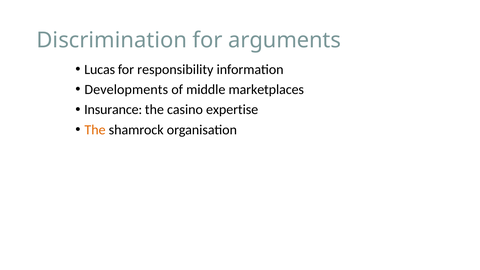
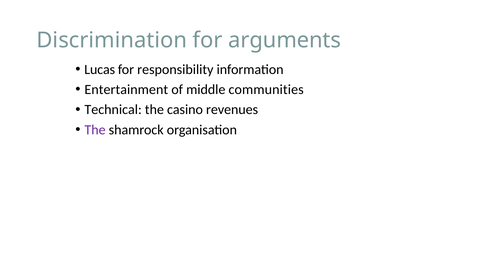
Developments: Developments -> Entertainment (126, 90)
marketplaces: marketplaces -> communities (266, 90)
Insurance: Insurance -> Technical (113, 110)
expertise: expertise -> revenues (232, 110)
The colour: orange -> purple (95, 130)
